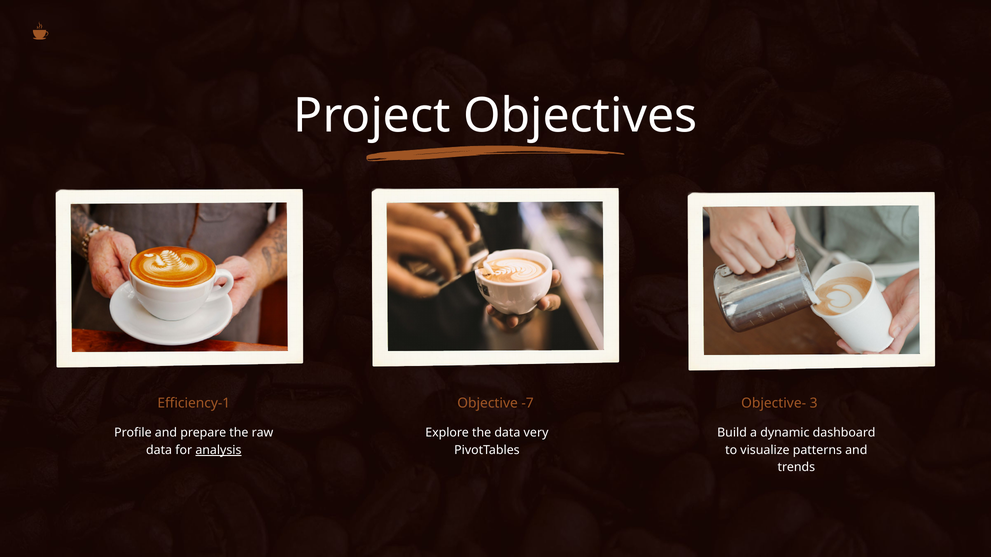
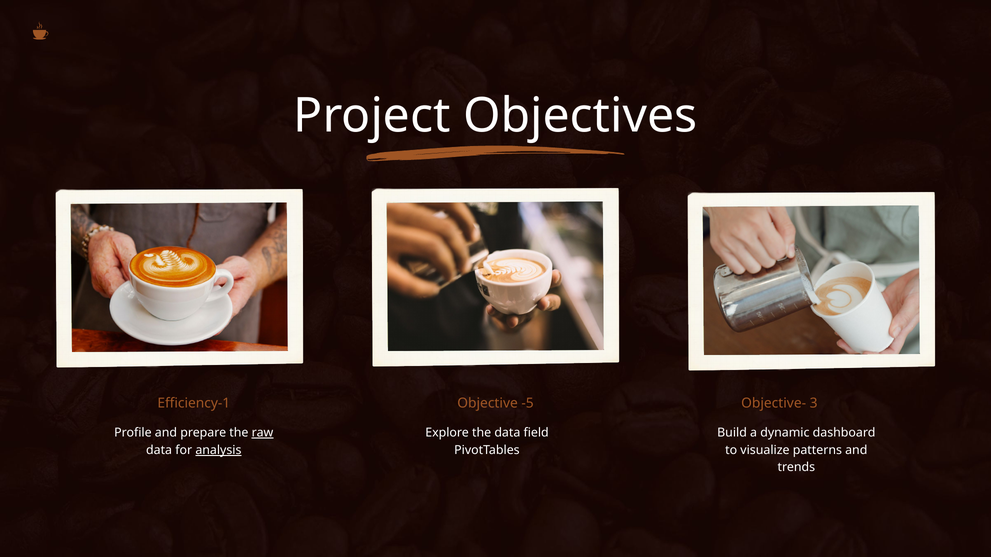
-7: -7 -> -5 (528, 403)
raw underline: none -> present (263, 433)
very: very -> field (536, 433)
